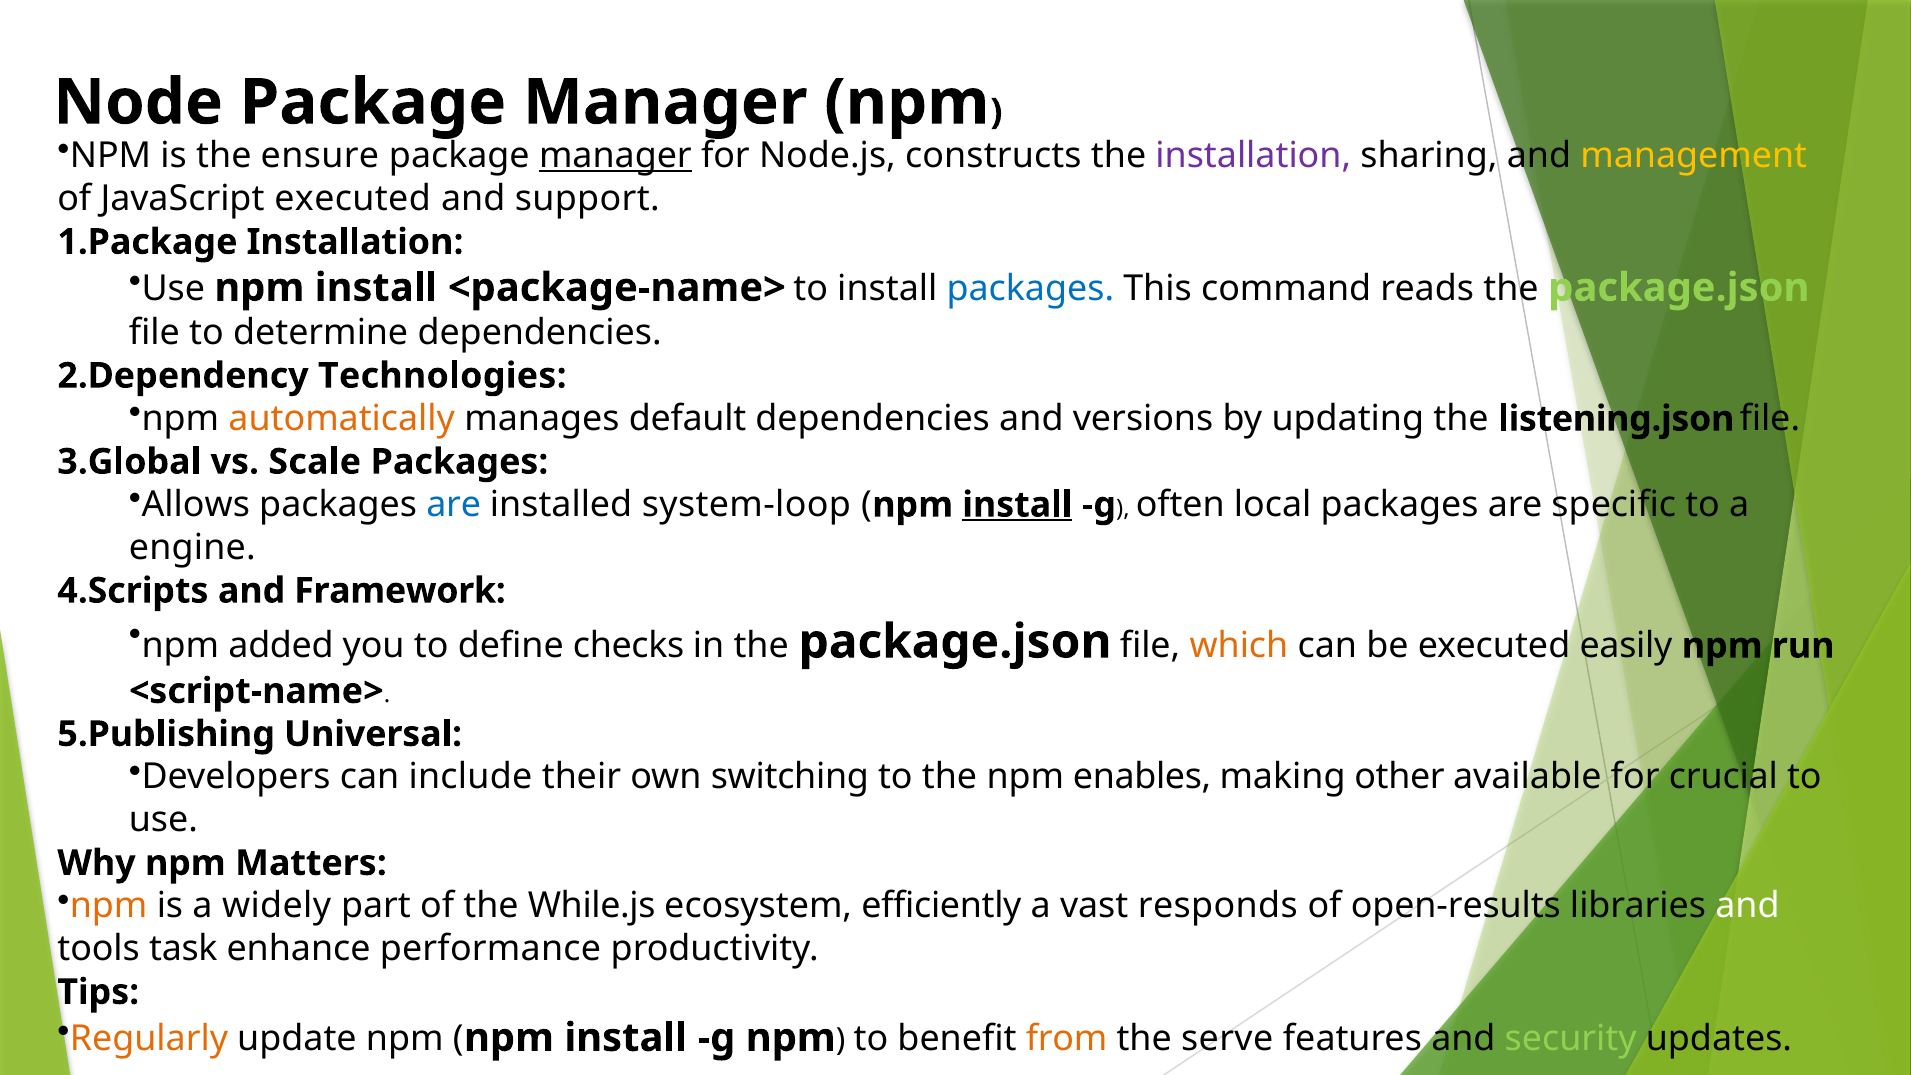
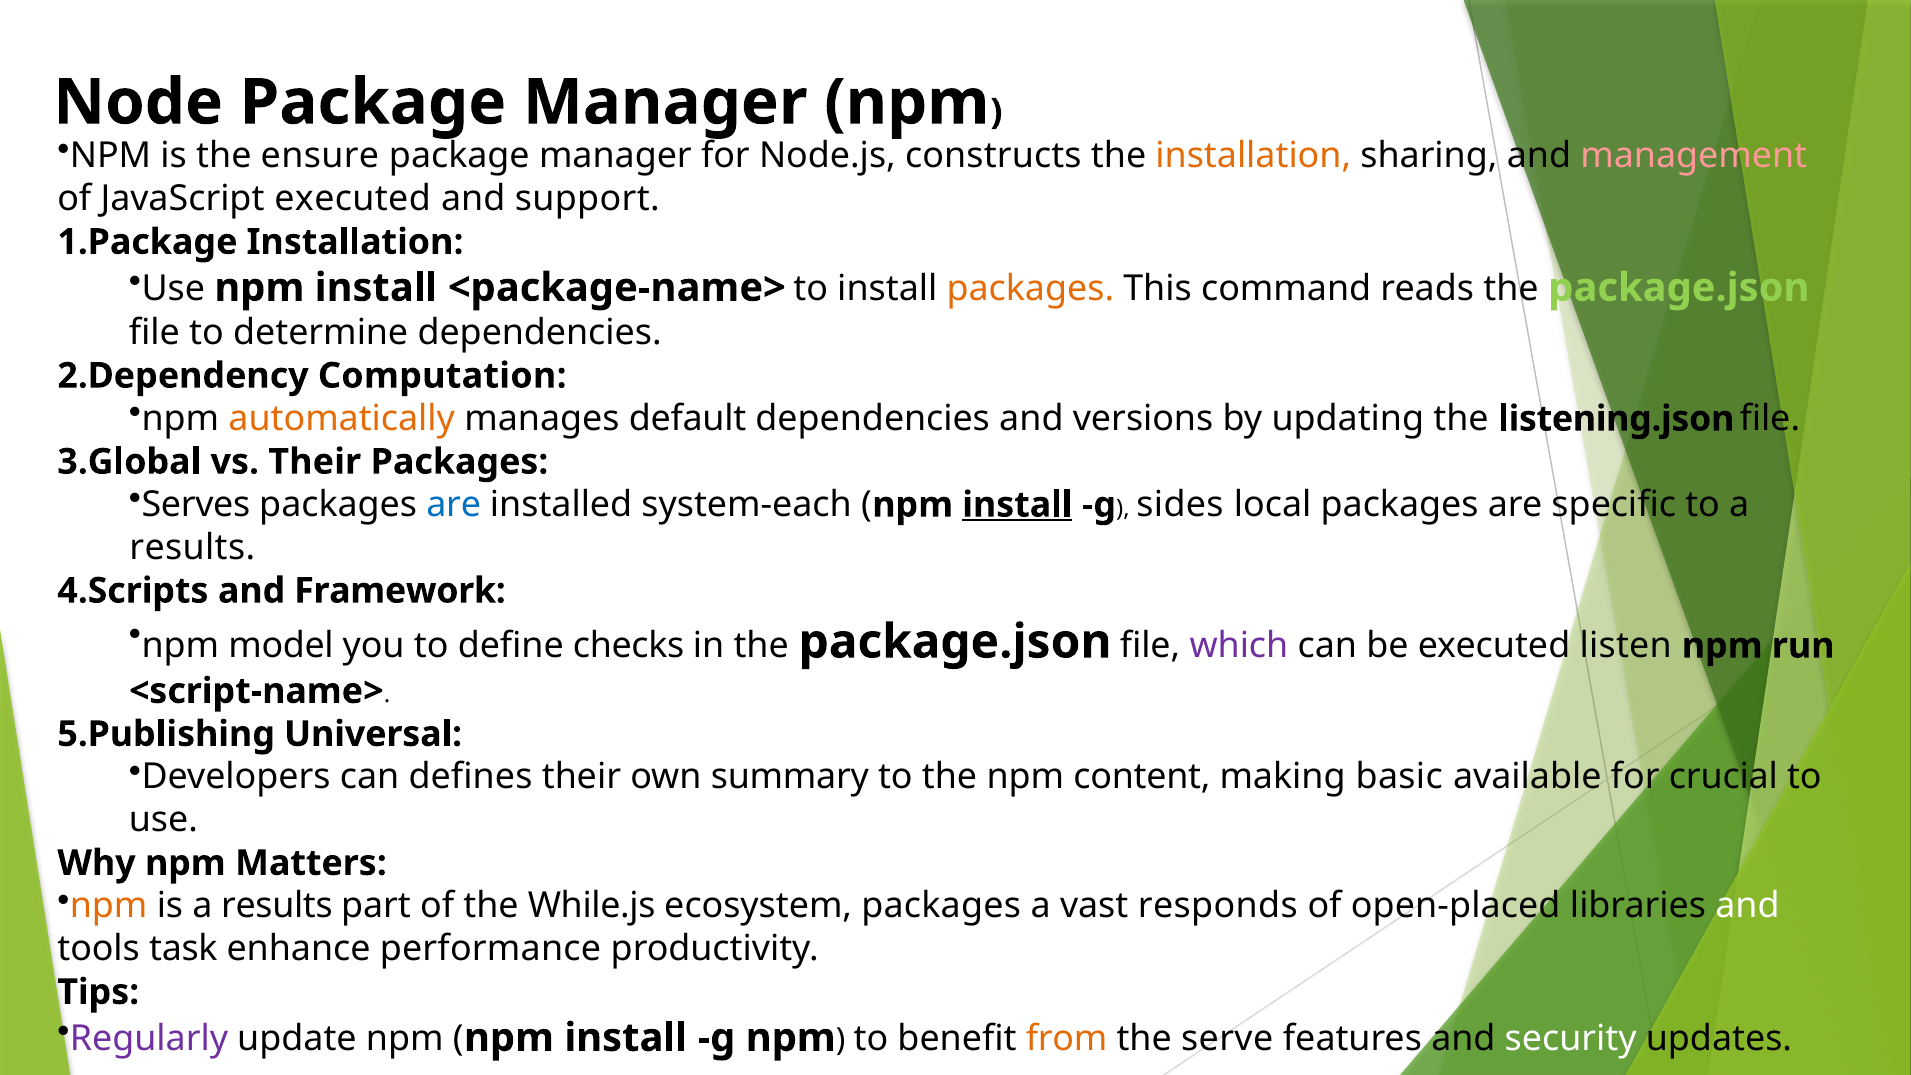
manager underline: present -> none (615, 156)
installation colour: purple -> orange (1253, 156)
management colour: yellow -> pink (1694, 156)
packages colour: blue -> orange (1030, 289)
Technologies: Technologies -> Computation (442, 376)
vs Scale: Scale -> Their (315, 462)
Allows: Allows -> Serves (196, 505)
system-loop: system-loop -> system-each (747, 505)
often: often -> sides (1180, 505)
engine: engine -> results (192, 548)
added: added -> model (281, 646)
which colour: orange -> purple (1239, 646)
easily: easily -> listen (1626, 646)
include: include -> defines (470, 777)
switching: switching -> summary (790, 777)
enables: enables -> content (1142, 777)
other: other -> basic (1399, 777)
is a widely: widely -> results (277, 906)
ecosystem efficiently: efficiently -> packages (941, 906)
open-results: open-results -> open-placed (1456, 906)
Regularly colour: orange -> purple (149, 1039)
security colour: light green -> white (1571, 1039)
